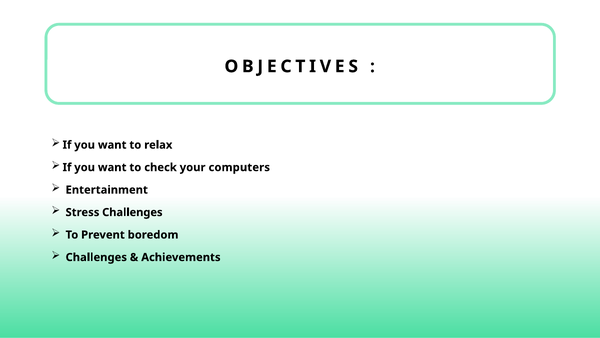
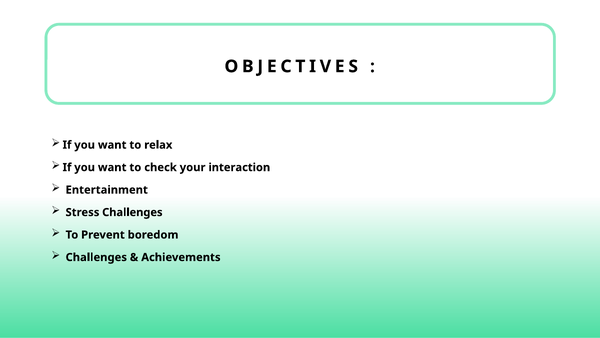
computers: computers -> interaction (239, 167)
